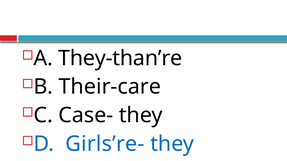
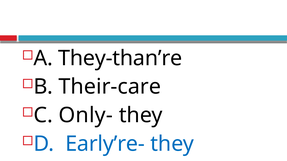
Case-: Case- -> Only- (86, 116)
Girls’re-: Girls’re- -> Early’re- (105, 144)
